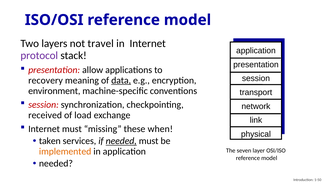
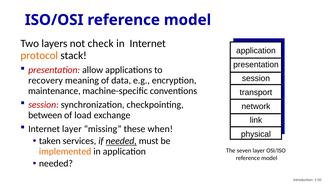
travel: travel -> check (101, 43)
protocol colour: purple -> orange (39, 55)
data underline: present -> none (121, 80)
environment: environment -> maintenance (54, 91)
received: received -> between (45, 115)
Internet must: must -> layer (72, 129)
